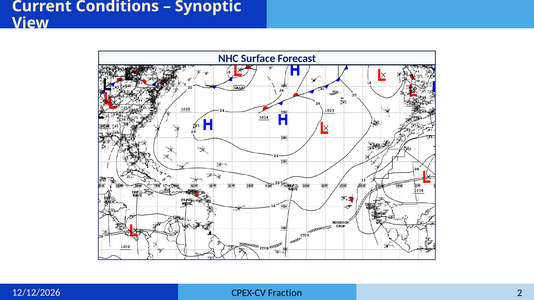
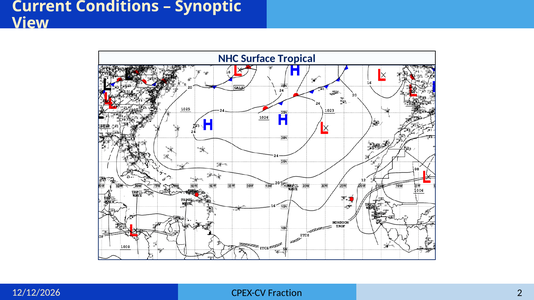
Forecast: Forecast -> Tropical (297, 59)
